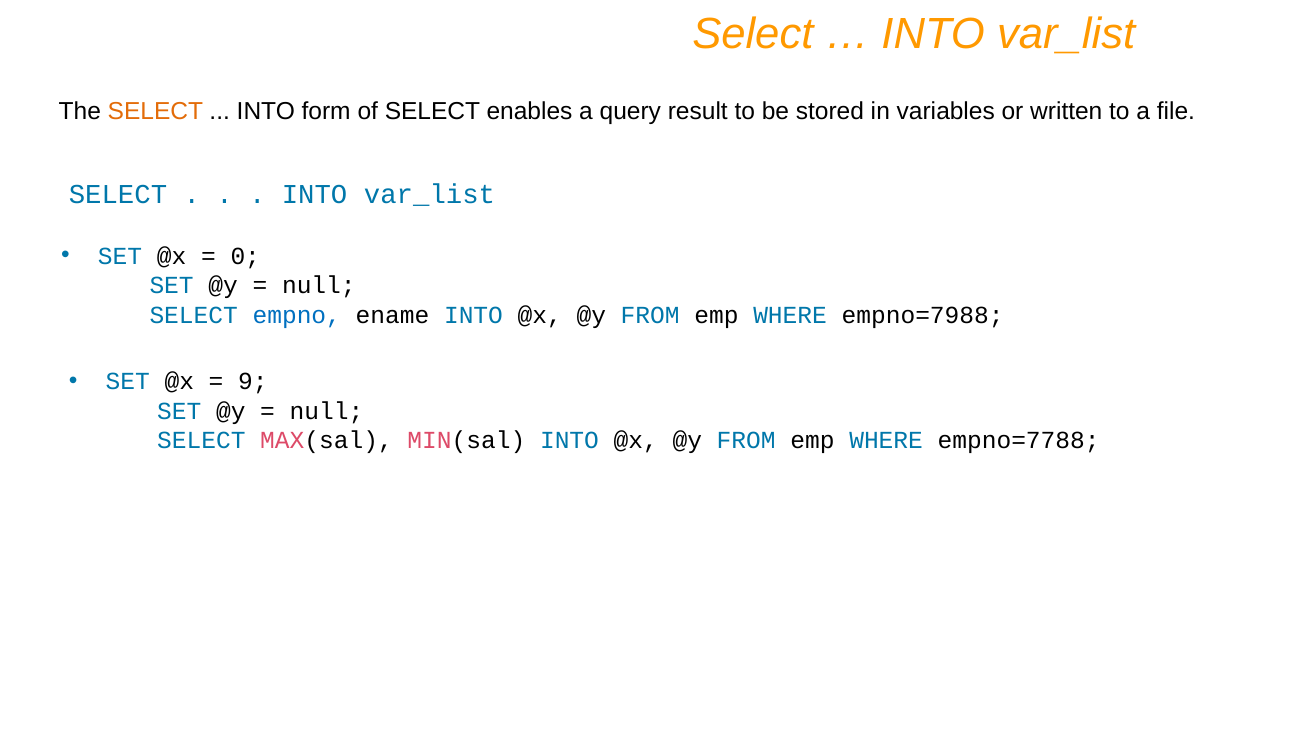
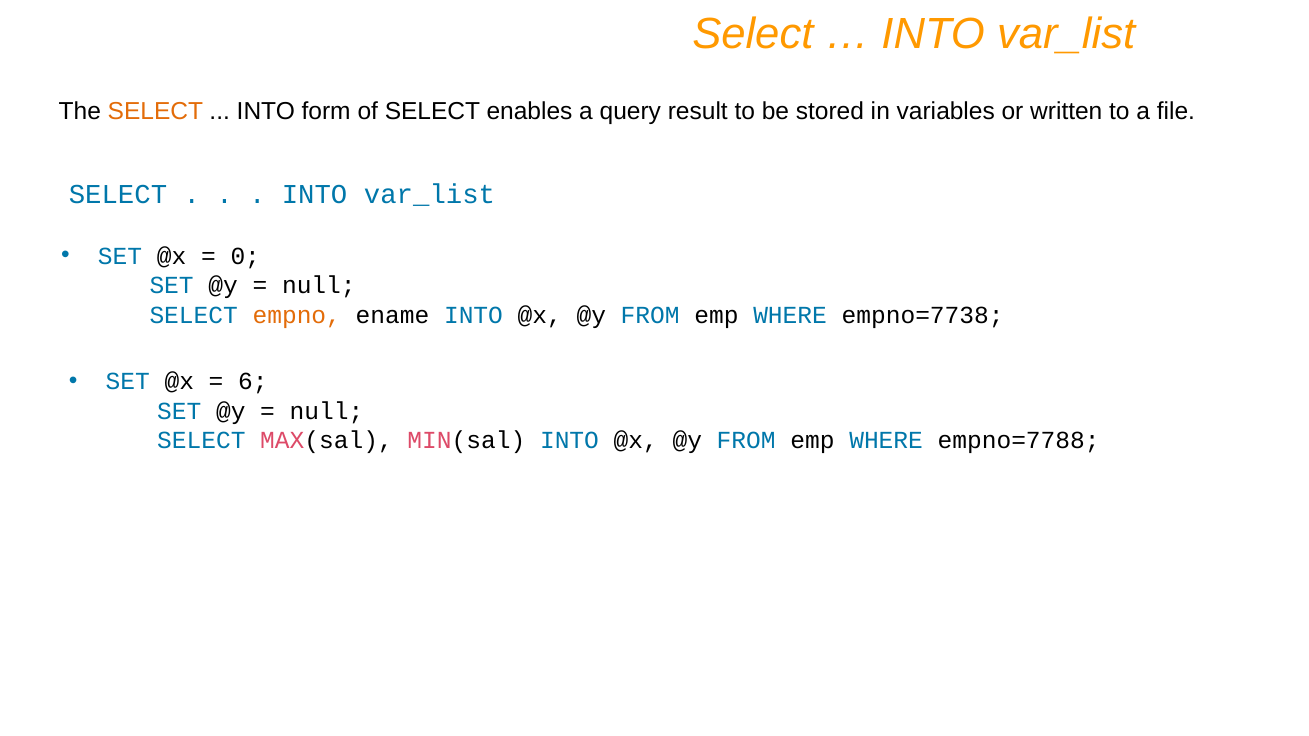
empno colour: blue -> orange (297, 315)
empno=7988: empno=7988 -> empno=7738 (923, 315)
9: 9 -> 6 (253, 382)
